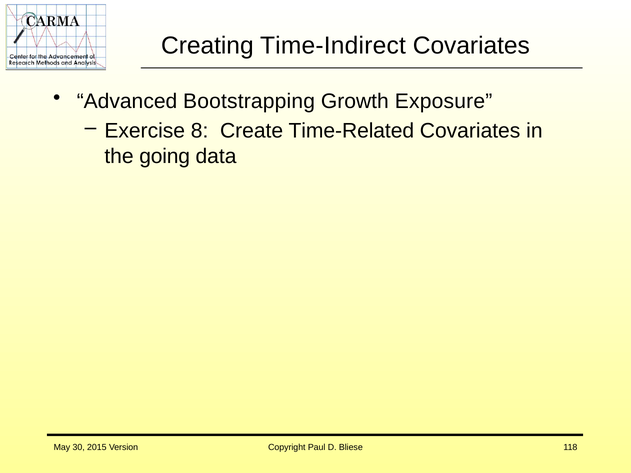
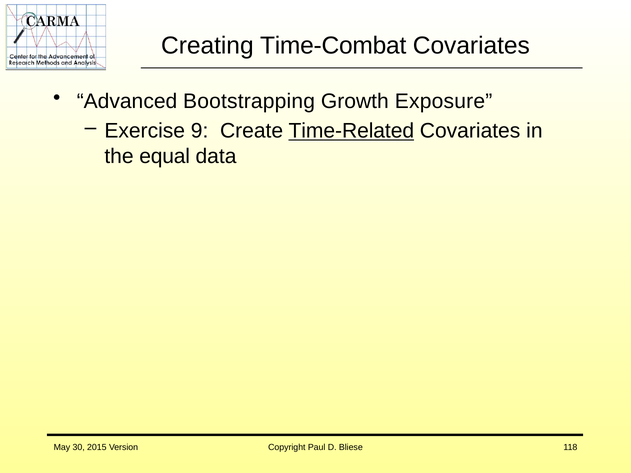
Time-Indirect: Time-Indirect -> Time-Combat (333, 46)
8: 8 -> 9 (200, 131)
Time-Related underline: none -> present (351, 131)
going: going -> equal (165, 156)
